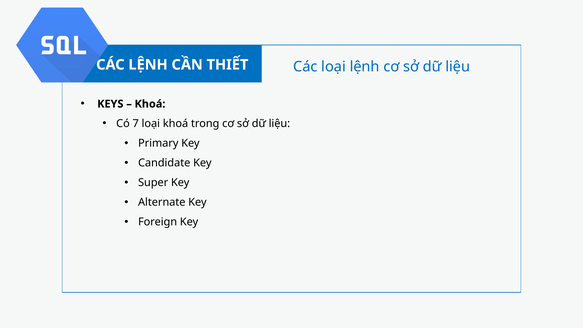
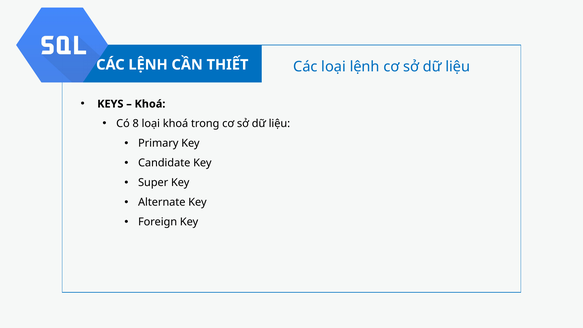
7: 7 -> 8 (136, 124)
